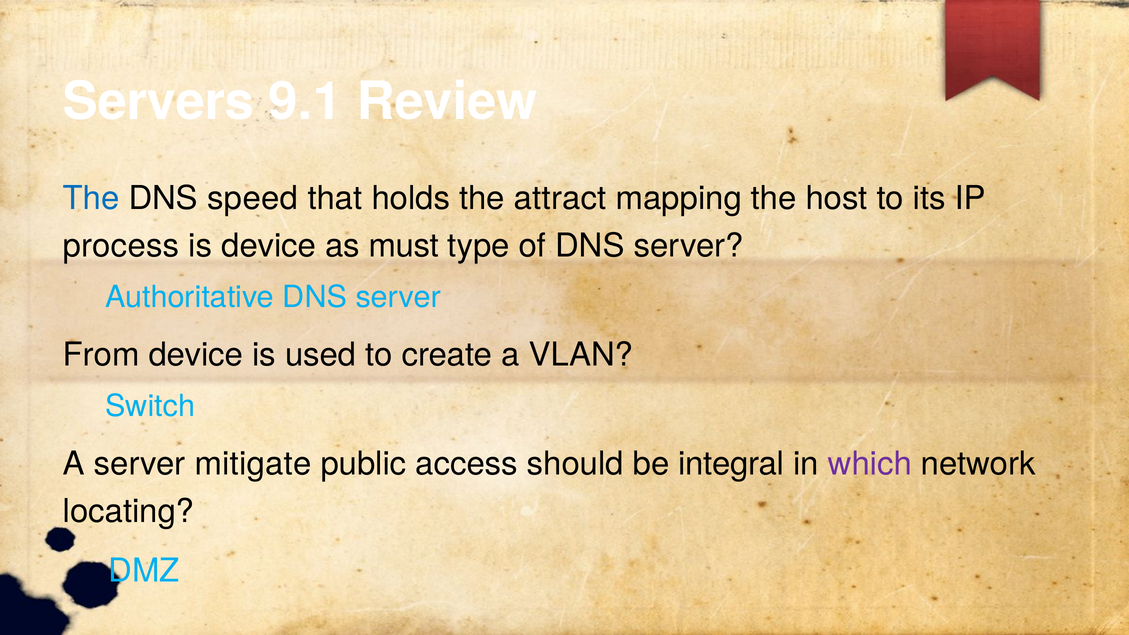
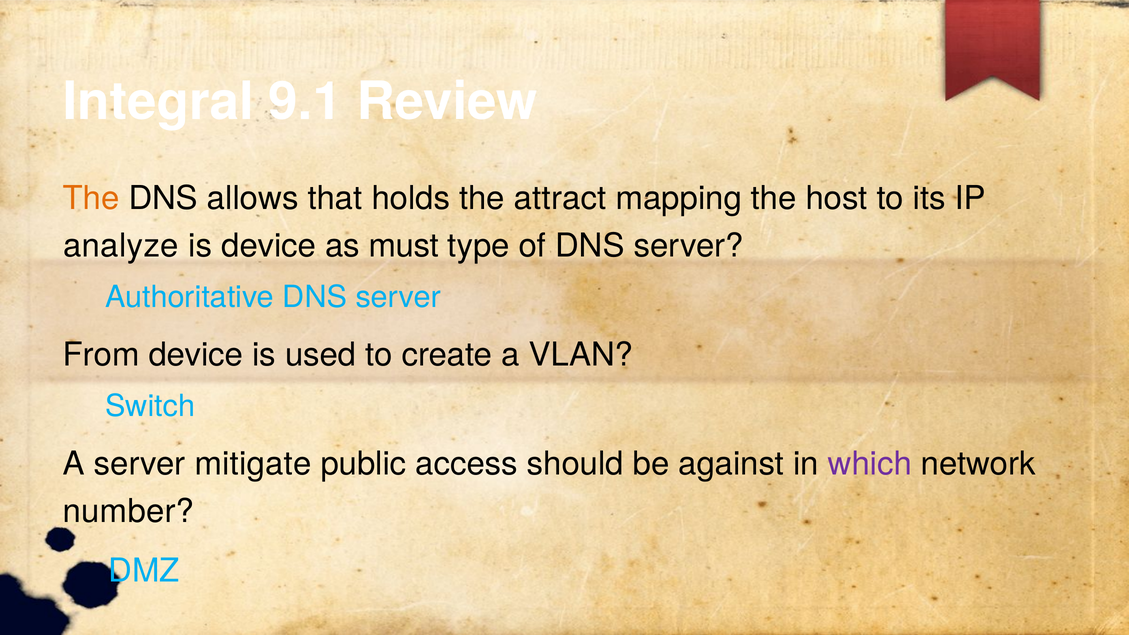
Servers: Servers -> Integral (158, 102)
The colour: blue -> orange (91, 198)
speed: speed -> allows (253, 198)
process: process -> analyze (121, 246)
integral: integral -> against (731, 464)
locating: locating -> number (128, 511)
